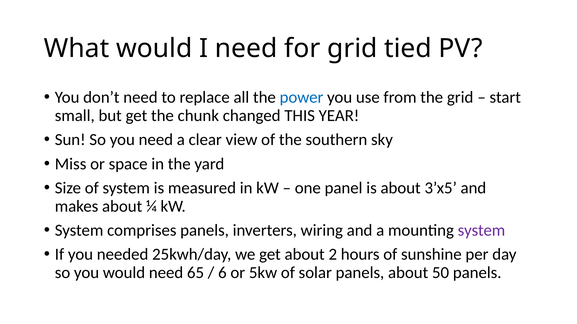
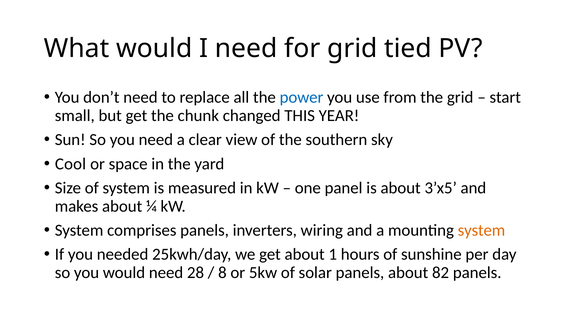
Miss: Miss -> Cool (71, 164)
system colour: purple -> orange (481, 231)
2: 2 -> 1 (333, 255)
65: 65 -> 28 (196, 273)
6: 6 -> 8 (222, 273)
50: 50 -> 82 (441, 273)
